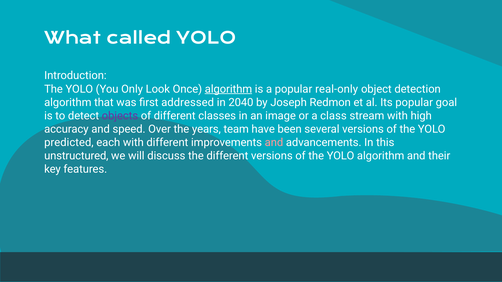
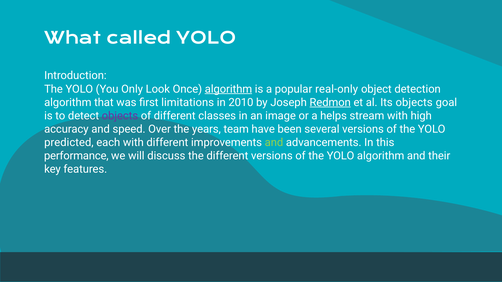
addressed: addressed -> limitations (188, 103)
2040: 2040 -> 2010 (241, 103)
Redmon underline: none -> present (330, 103)
Its popular: popular -> objects (414, 103)
class: class -> helps (334, 116)
and colour: pink -> light green (274, 143)
unstructured: unstructured -> performance (76, 156)
